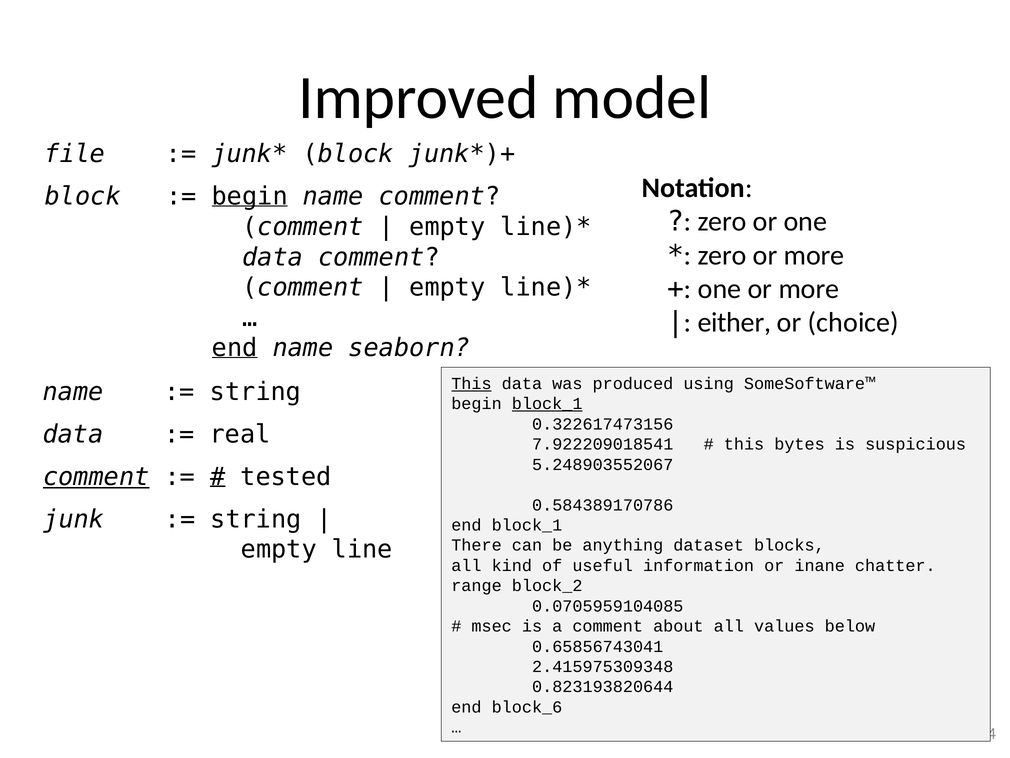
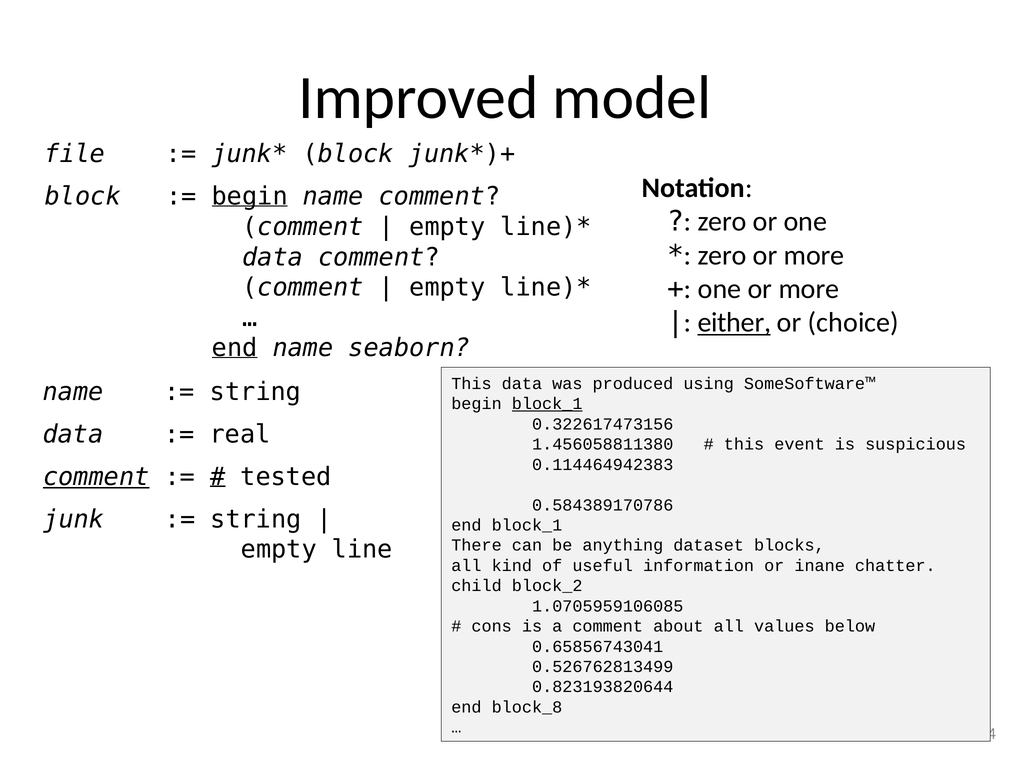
either underline: none -> present (734, 322)
This underline: present -> none (471, 383)
7.922209018541: 7.922209018541 -> 1.456058811380 (603, 444)
bytes: bytes -> event (800, 444)
5.248903552067: 5.248903552067 -> 0.114464942383 (603, 464)
range: range -> child (477, 585)
0.0705959104085: 0.0705959104085 -> 1.0705959106085 (608, 606)
msec: msec -> cons (492, 626)
2.415975309348: 2.415975309348 -> 0.526762813499 (603, 666)
block_6: block_6 -> block_8 (527, 707)
